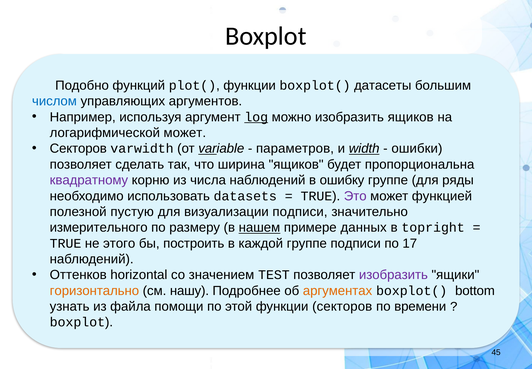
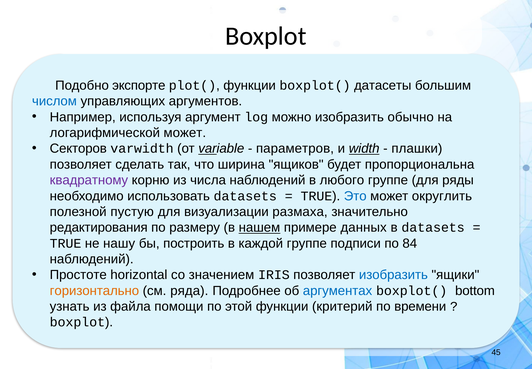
функций: функций -> экспорте (139, 85)
log underline: present -> none (256, 117)
изобразить ящиков: ящиков -> обычно (411, 117)
ошибки: ошибки -> плашки (417, 149)
ошибку: ошибку -> любого (342, 180)
Это colour: purple -> blue (355, 196)
функцией: функцией -> округлить (442, 196)
визуализации подписи: подписи -> размаха (300, 212)
измерительного: измерительного -> редактирования (99, 227)
в topright: topright -> datasets (433, 227)
этого: этого -> нашу (119, 243)
17: 17 -> 84 (410, 243)
Оттенков: Оттенков -> Простоте (78, 275)
TEST: TEST -> IRIS (274, 275)
изобразить colour: purple -> blue (393, 275)
нашу: нашу -> ряда (189, 291)
аргументах colour: orange -> blue (338, 291)
функции секторов: секторов -> критерий (342, 306)
